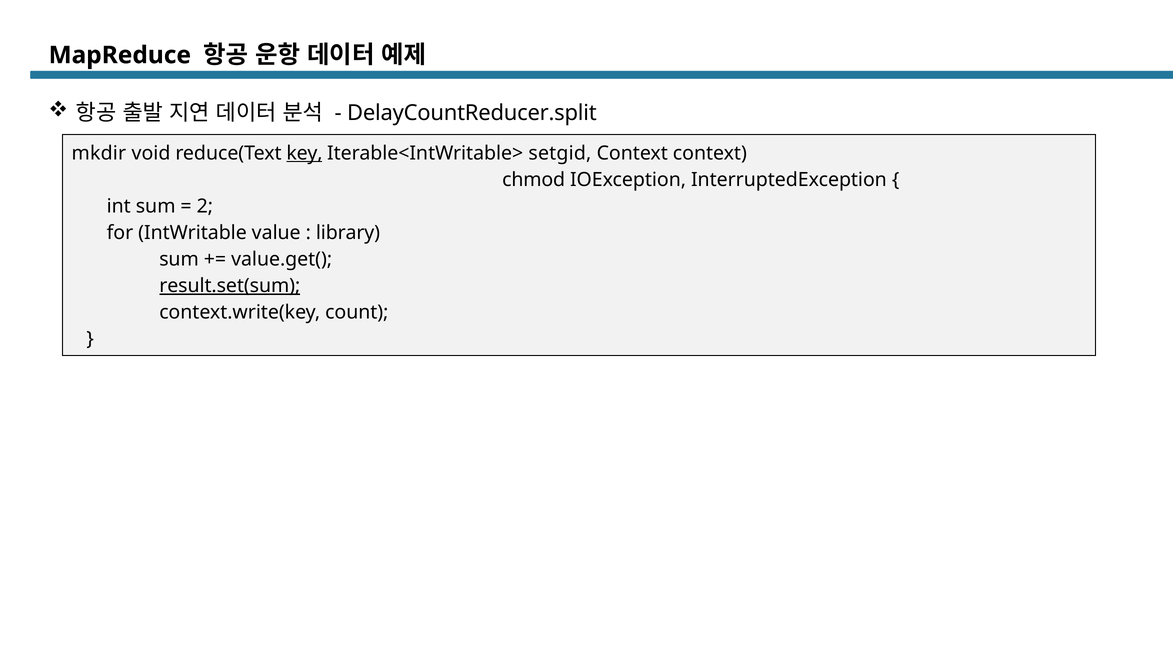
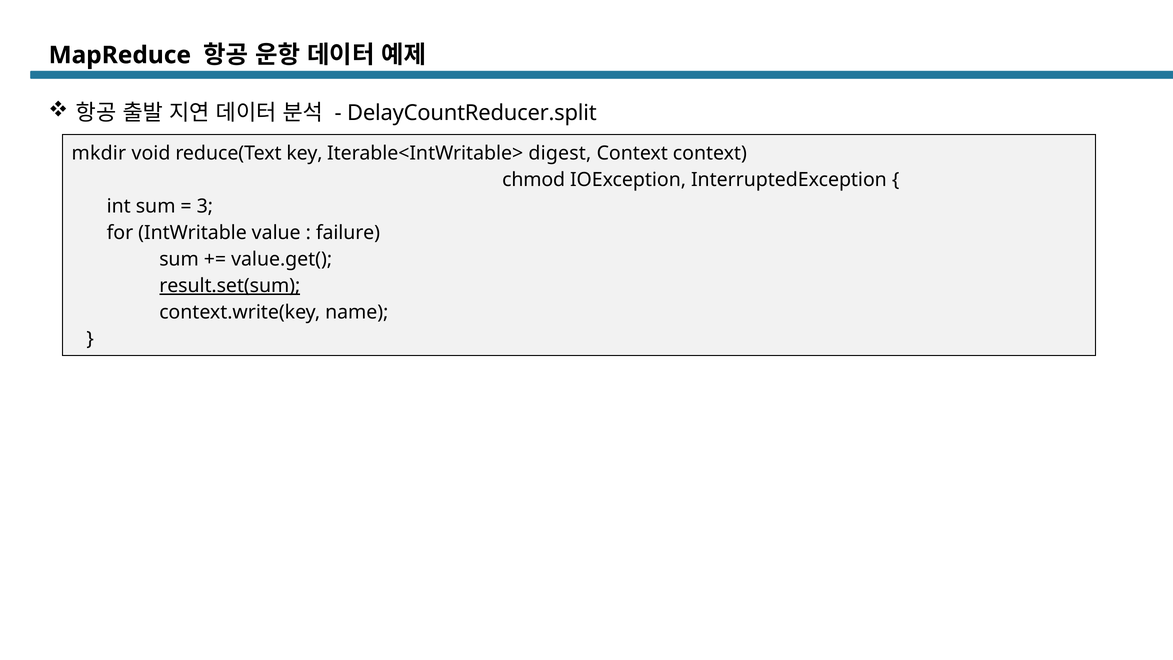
key underline: present -> none (304, 153)
setgid: setgid -> digest (560, 153)
2: 2 -> 3 (205, 206)
library: library -> failure (348, 233)
count: count -> name (357, 312)
